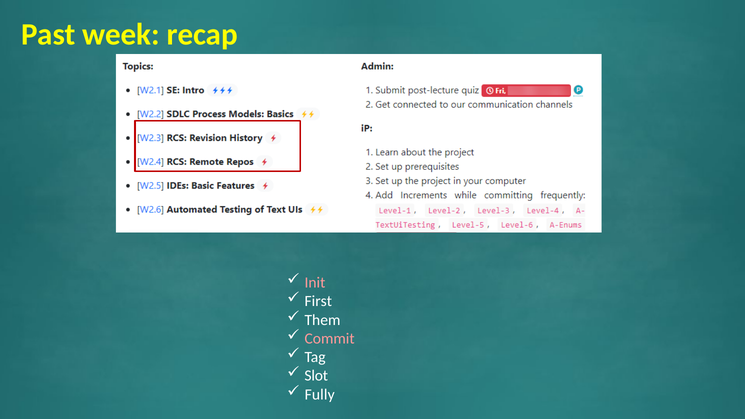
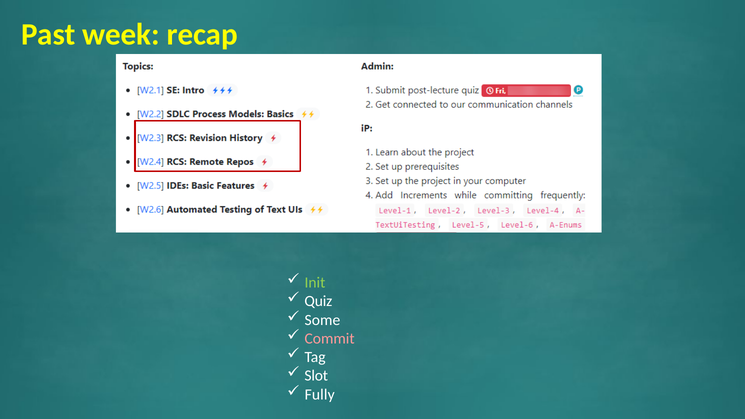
Init colour: pink -> light green (315, 283)
First: First -> Quiz (318, 301)
Them: Them -> Some (322, 320)
